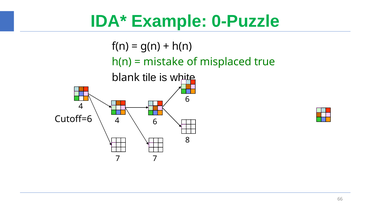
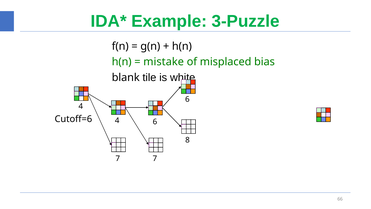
0-Puzzle: 0-Puzzle -> 3-Puzzle (246, 21)
true: true -> bias (265, 62)
